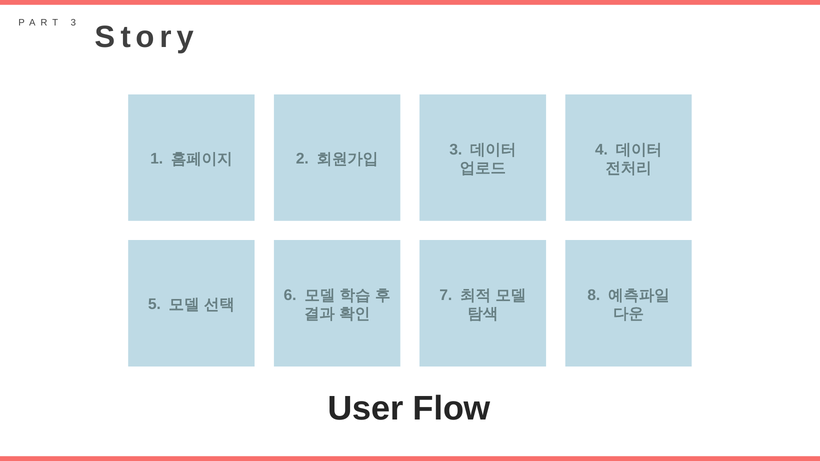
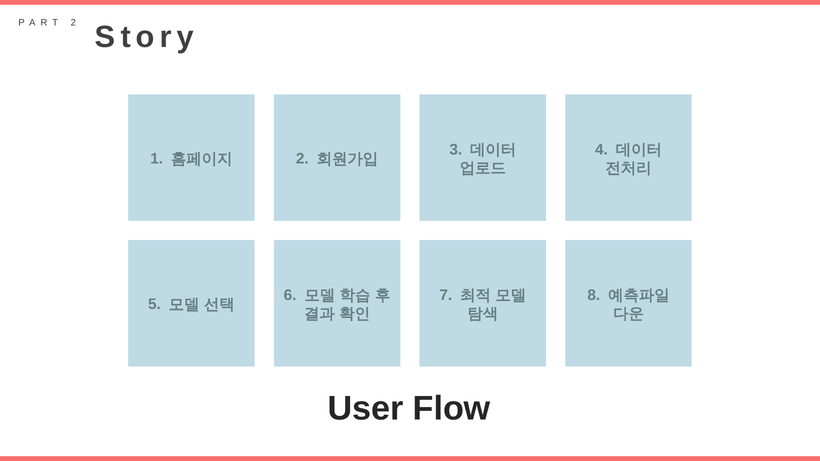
3: 3 -> 2 (73, 23)
